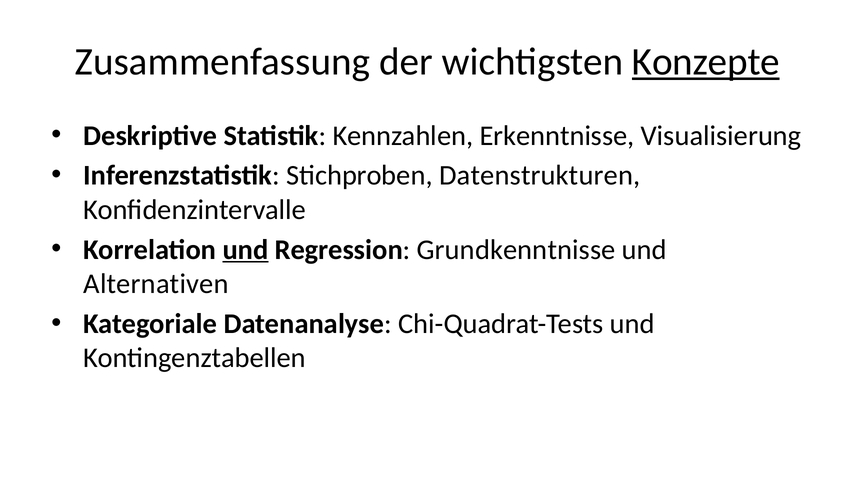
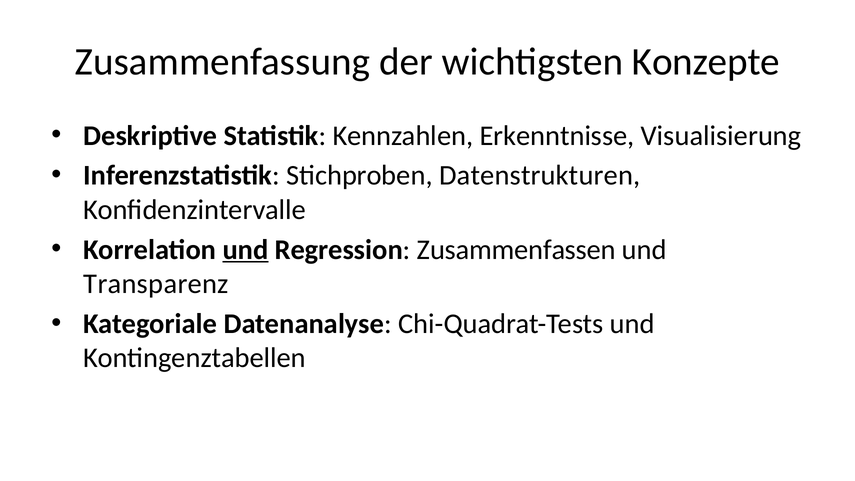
Konzepte underline: present -> none (706, 62)
Grundkenntnisse: Grundkenntnisse -> Zusammenfassen (516, 250)
Alternativen: Alternativen -> Transparenz (156, 284)
